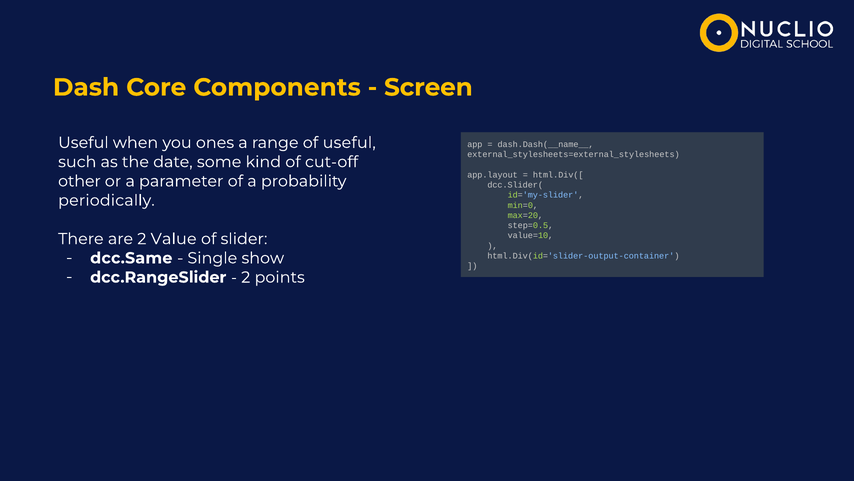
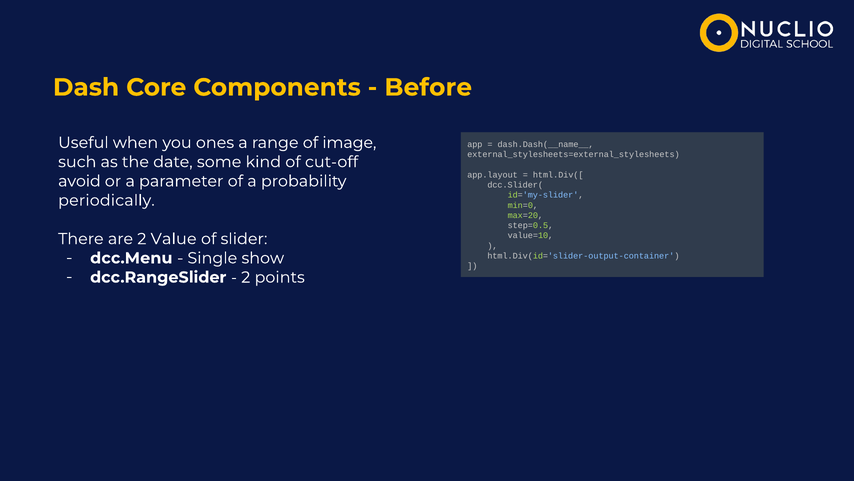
Screen: Screen -> Before (428, 87)
of useful: useful -> image (349, 142)
other: other -> avoid (79, 181)
dcc.Same: dcc.Same -> dcc.Menu (131, 258)
